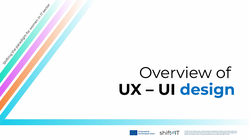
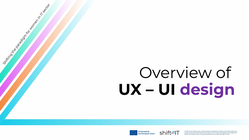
design colour: blue -> purple (207, 90)
